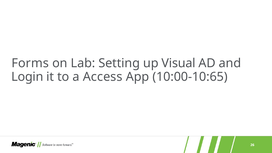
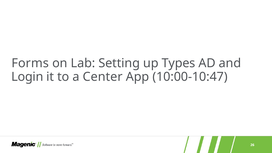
Visual: Visual -> Types (179, 63)
Access: Access -> Center (103, 77)
10:00-10:65: 10:00-10:65 -> 10:00-10:47 (190, 77)
